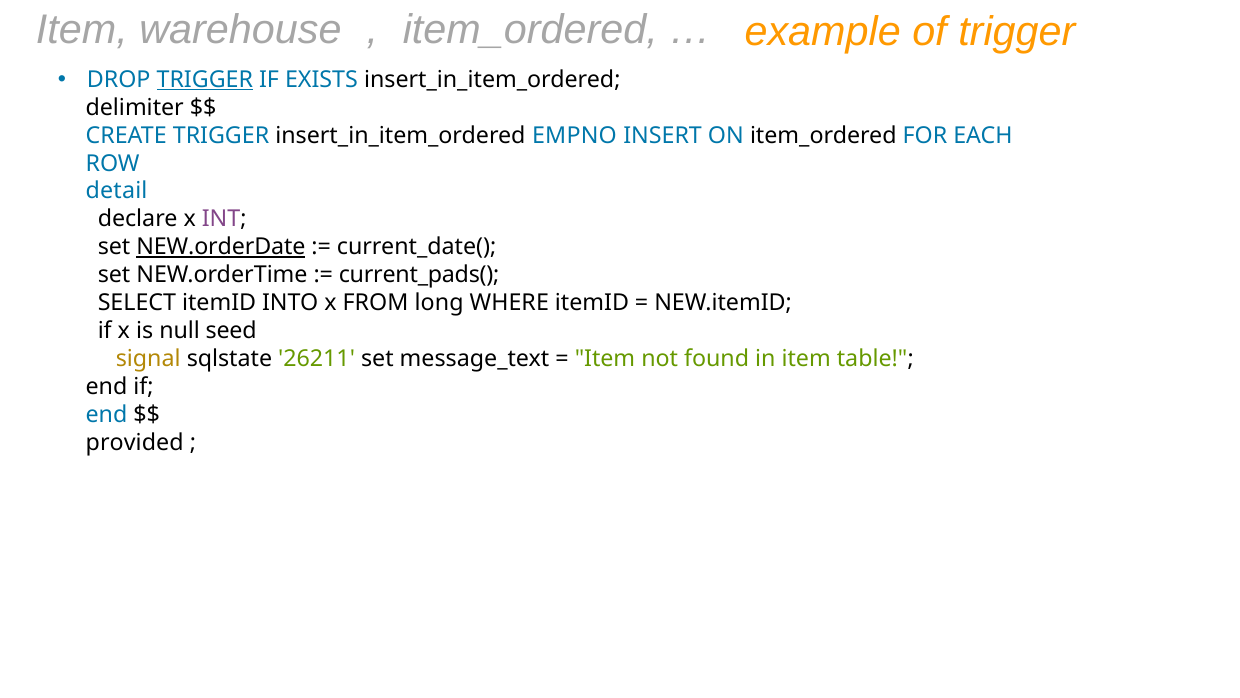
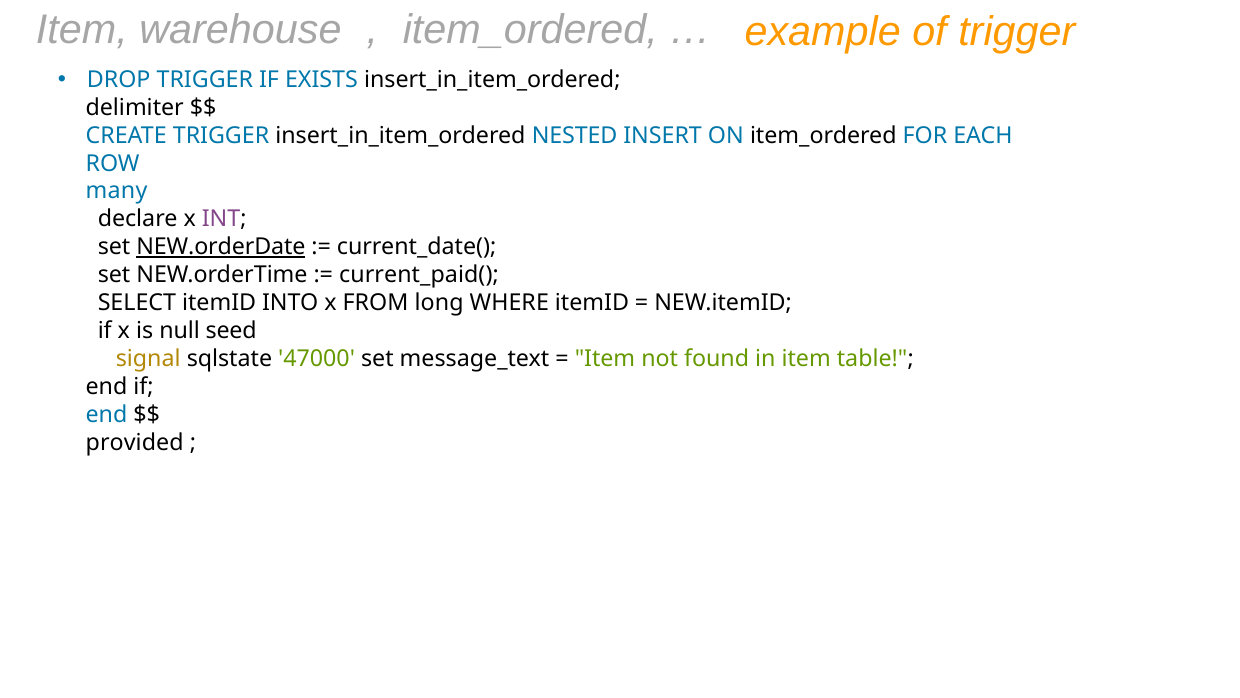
TRIGGER underline: present -> none (205, 80)
EMPNO: EMPNO -> NESTED (575, 135)
detail: detail -> many (117, 191)
current_pads(: current_pads( -> current_paid( (419, 275)
26211: 26211 -> 47000 (317, 359)
